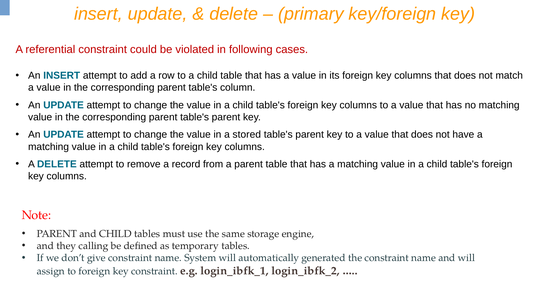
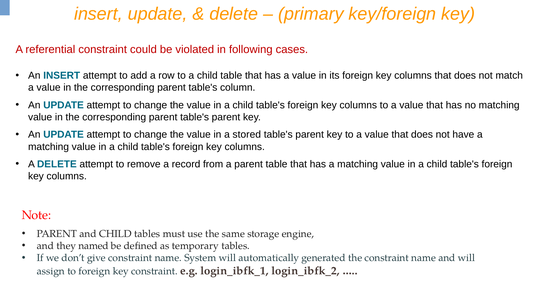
calling: calling -> named (94, 246)
